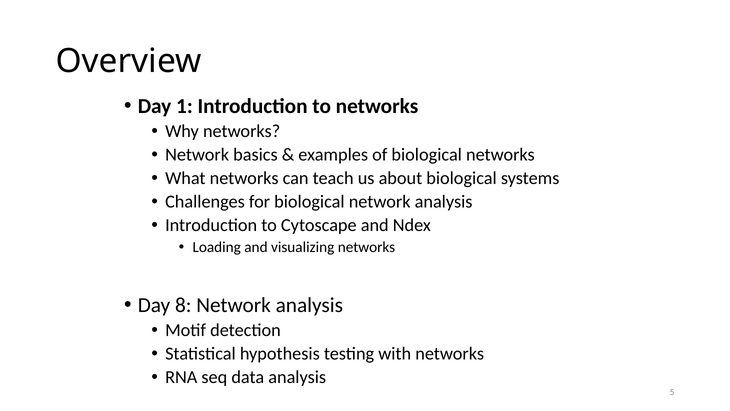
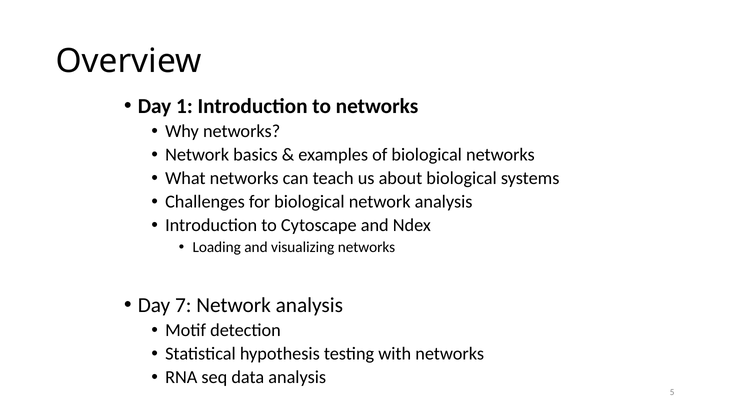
8: 8 -> 7 (183, 305)
